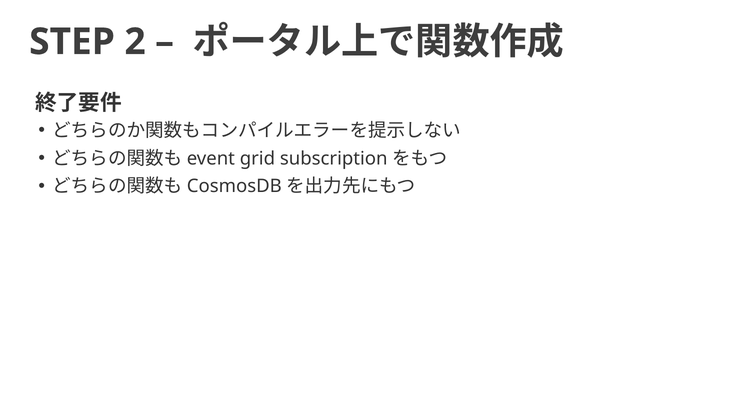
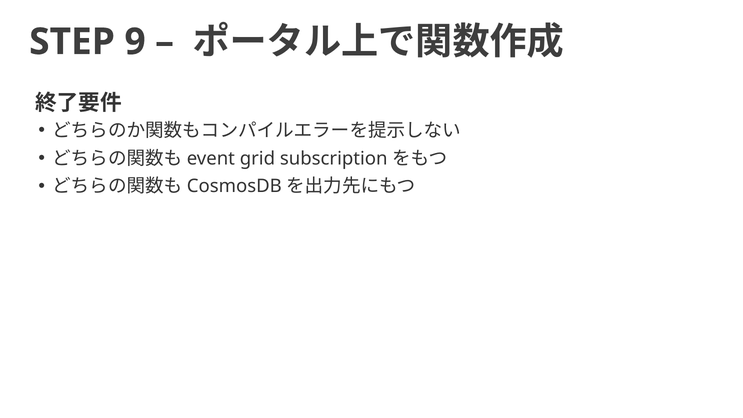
2: 2 -> 9 (135, 42)
